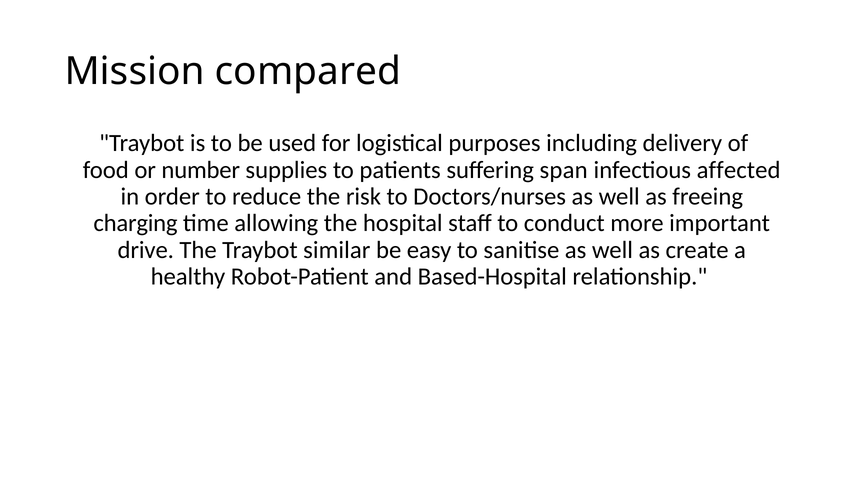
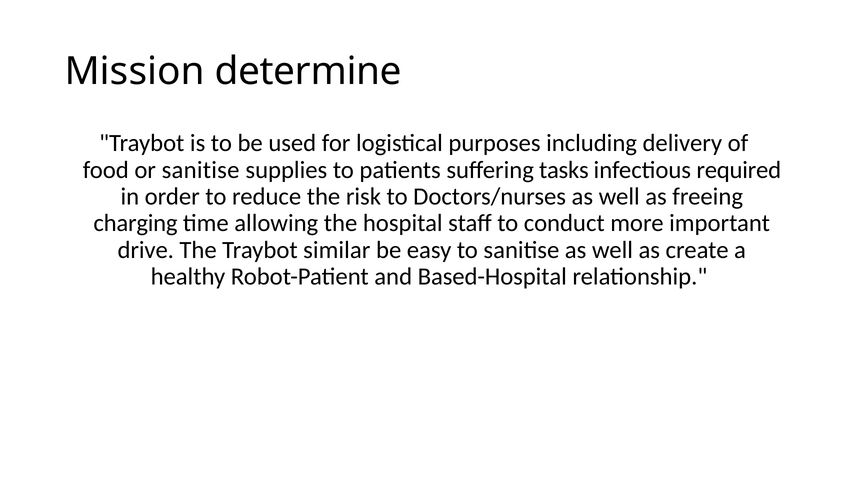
compared: compared -> determine (308, 71)
or number: number -> sanitise (201, 170)
span: span -> tasks (564, 170)
affected: affected -> required (739, 170)
